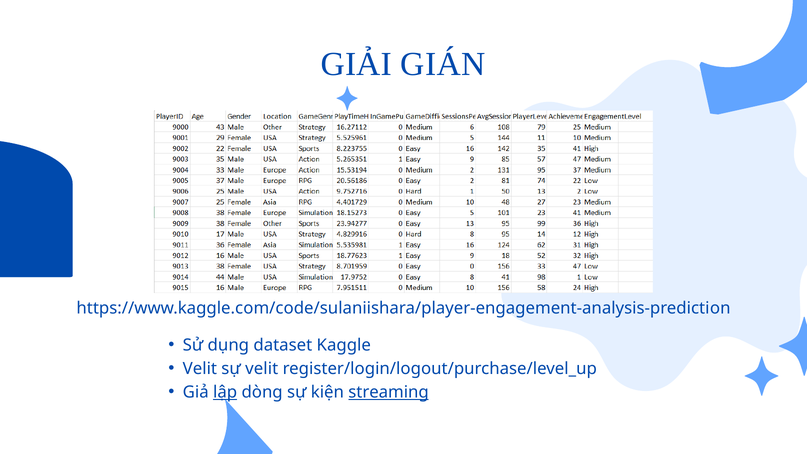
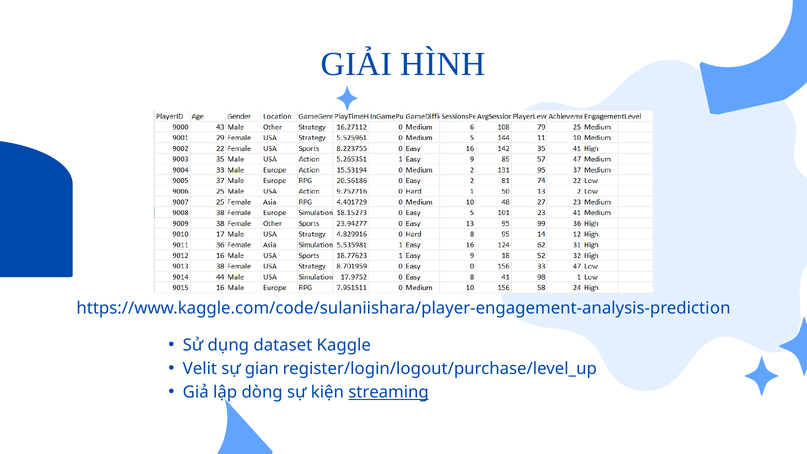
GIÁN: GIÁN -> HÌNH (443, 64)
sự velit: velit -> gian (262, 369)
lập underline: present -> none (225, 392)
